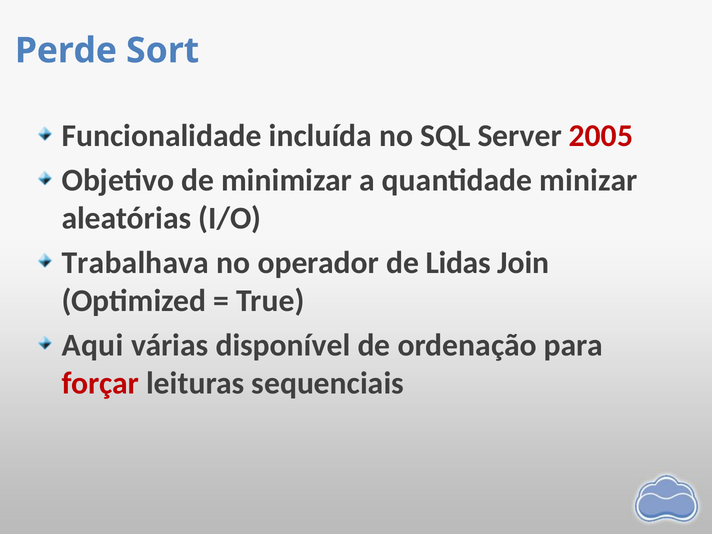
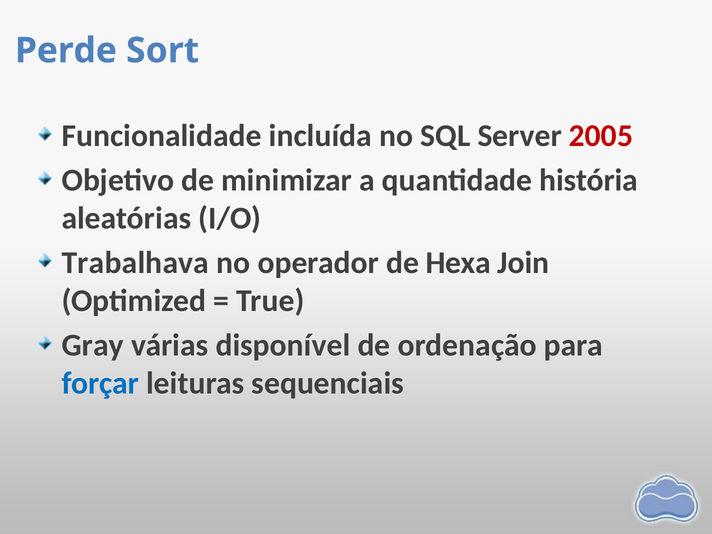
minizar: minizar -> história (589, 180)
Lidas: Lidas -> Hexa (458, 263)
Aqui: Aqui -> Gray (93, 345)
forçar colour: red -> blue (100, 383)
